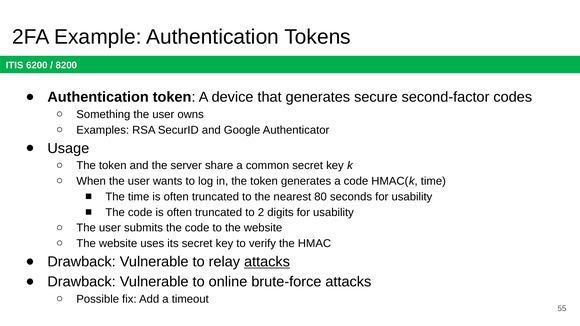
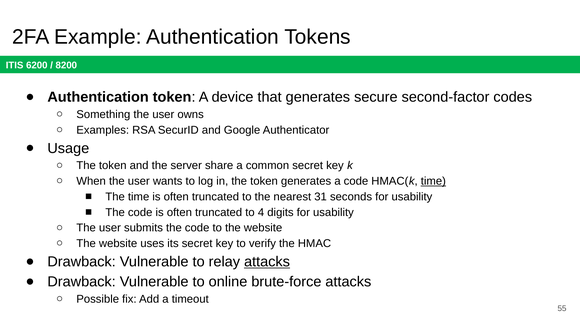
time underline: none -> present (433, 181)
80: 80 -> 31 (321, 197)
2: 2 -> 4 (261, 212)
